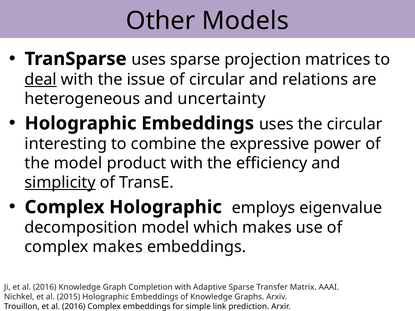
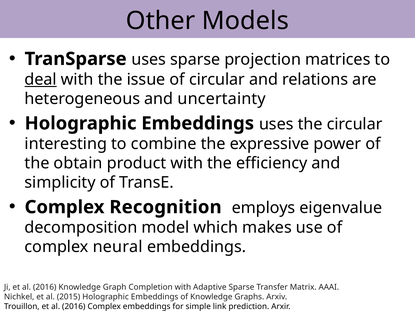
the model: model -> obtain (78, 163)
simplicity underline: present -> none (60, 183)
Complex Holographic: Holographic -> Recognition (165, 207)
complex makes: makes -> neural (118, 247)
